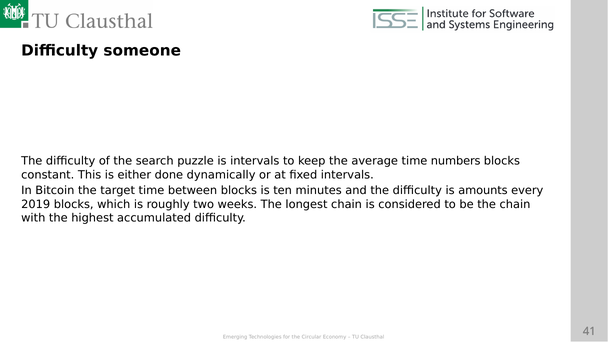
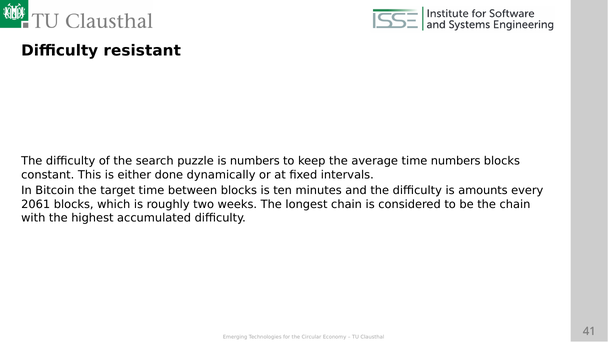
someone: someone -> resistant (142, 51)
is intervals: intervals -> numbers (255, 161)
2019: 2019 -> 2061 (36, 204)
